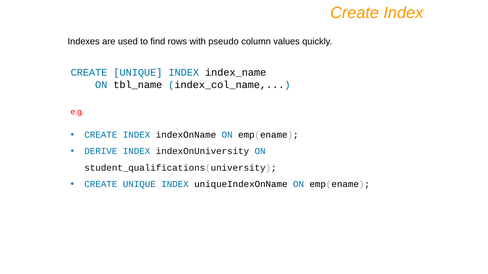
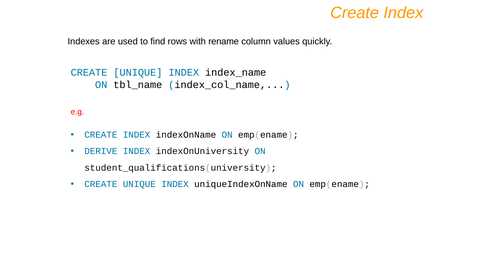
pseudo: pseudo -> rename (224, 41)
